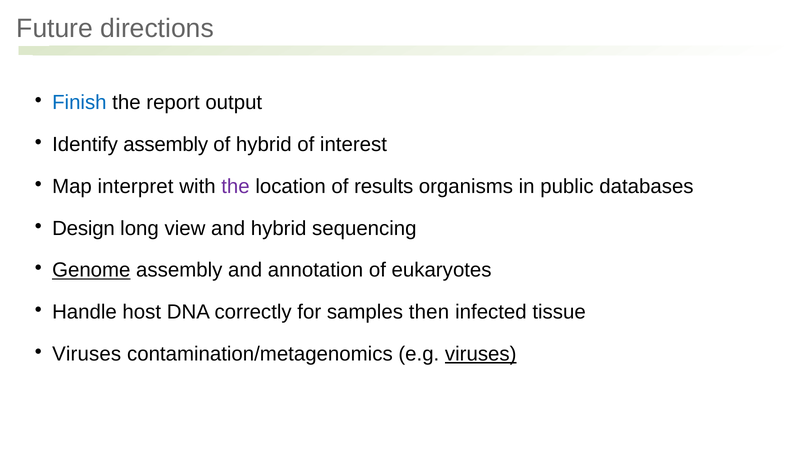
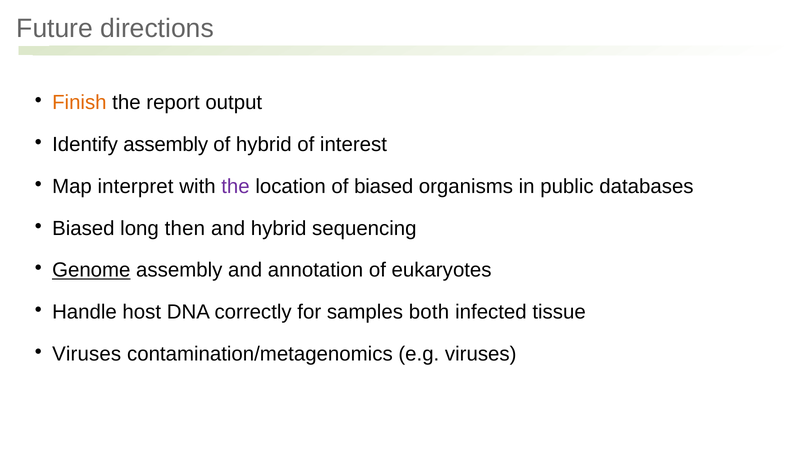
Finish colour: blue -> orange (79, 103)
of results: results -> biased (384, 186)
Design: Design -> Biased (83, 228)
view: view -> then (185, 228)
then: then -> both (429, 312)
viruses underline: present -> none (481, 354)
